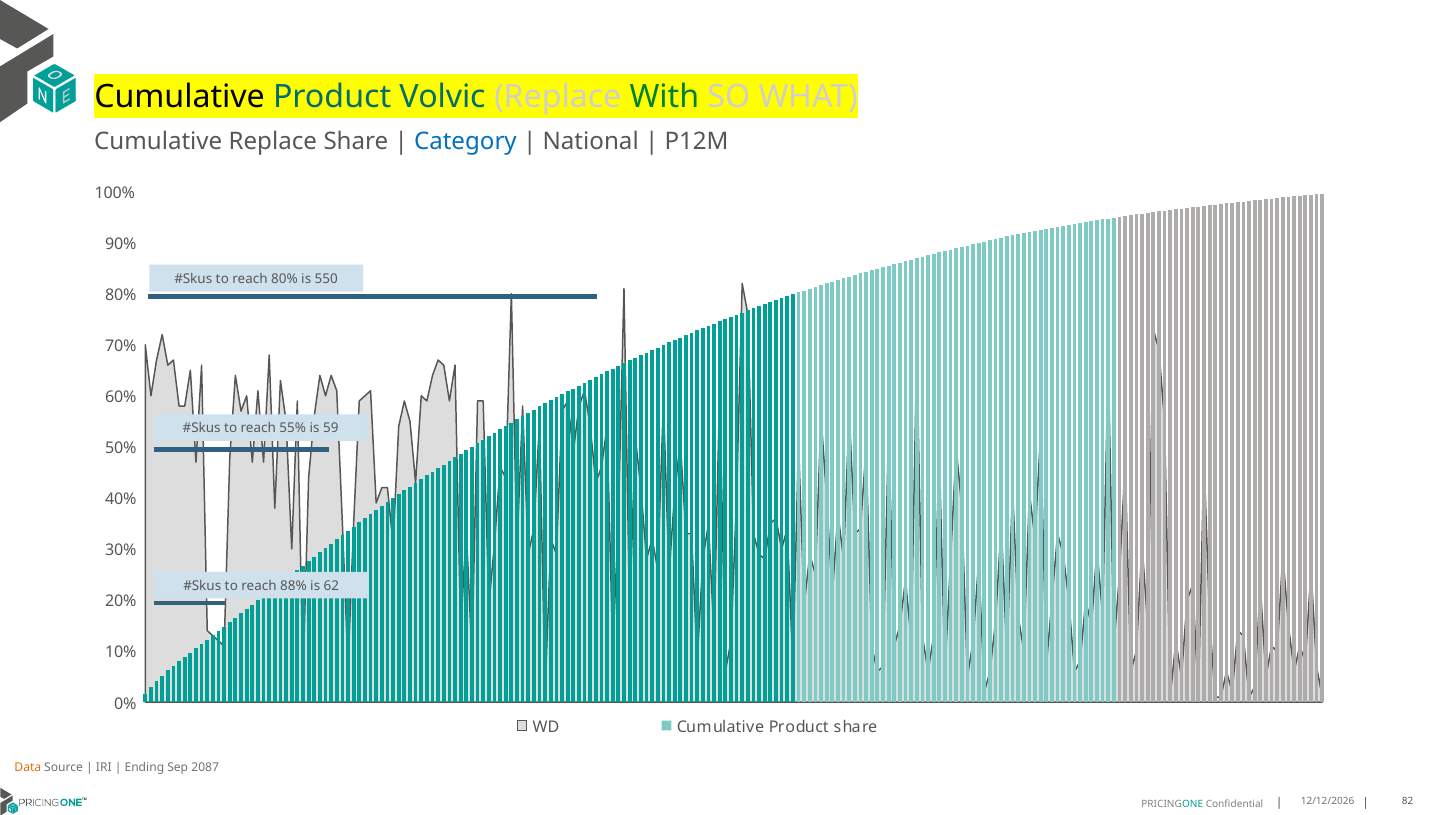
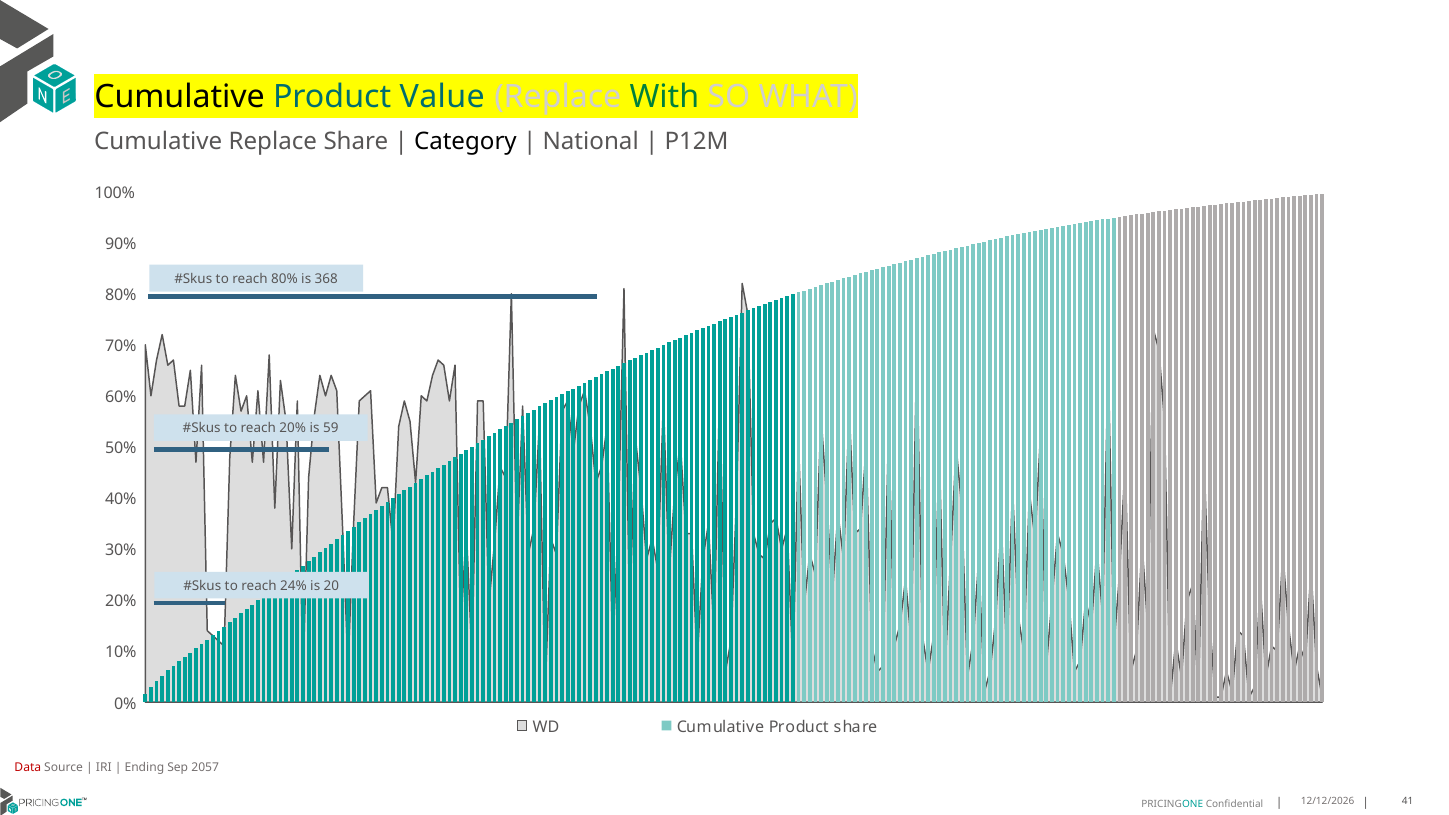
Volvic: Volvic -> Value (442, 97)
Category colour: blue -> black (465, 141)
550: 550 -> 368 (326, 279)
reach 55%: 55% -> 20% (293, 429)
88%: 88% -> 24% (293, 586)
62: 62 -> 20 (331, 586)
Data colour: orange -> red (28, 768)
2087: 2087 -> 2057 (205, 768)
82: 82 -> 41 (1408, 801)
